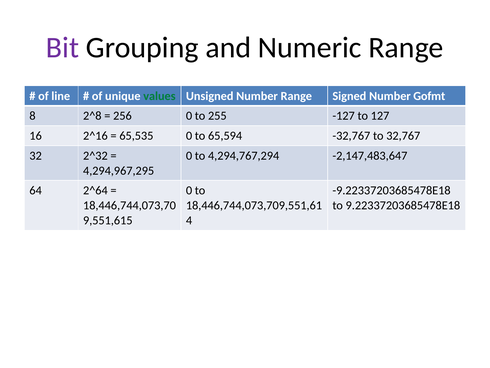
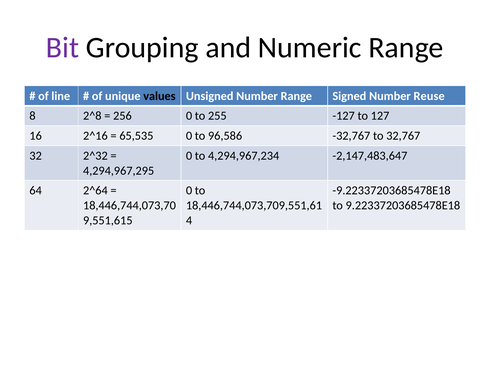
values colour: green -> black (159, 96)
Gofmt: Gofmt -> Reuse (429, 96)
65,594: 65,594 -> 96,586 (225, 136)
4,294,767,294: 4,294,767,294 -> 4,294,967,234 (244, 155)
